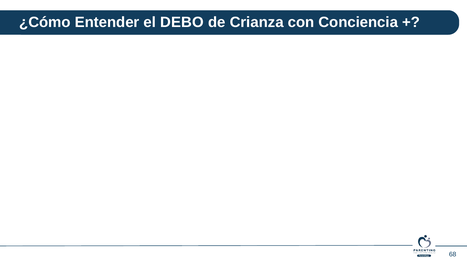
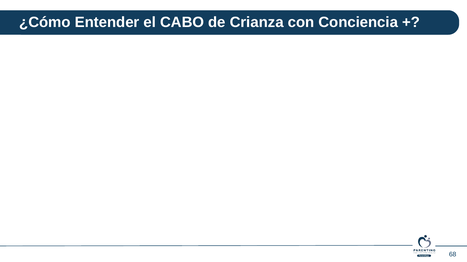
DEBO: DEBO -> CABO (182, 22)
